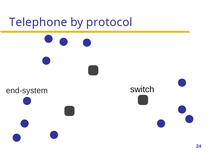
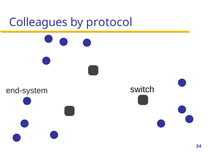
Telephone: Telephone -> Colleagues (38, 22)
